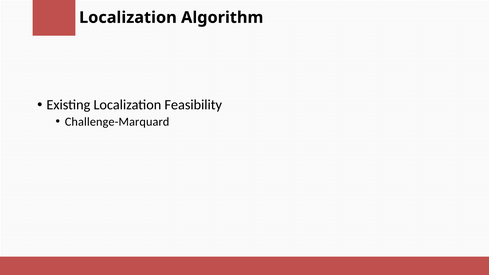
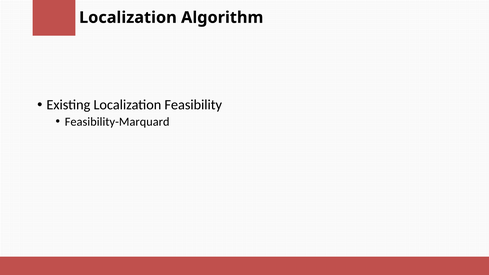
Challenge-Marquard: Challenge-Marquard -> Feasibility-Marquard (117, 122)
